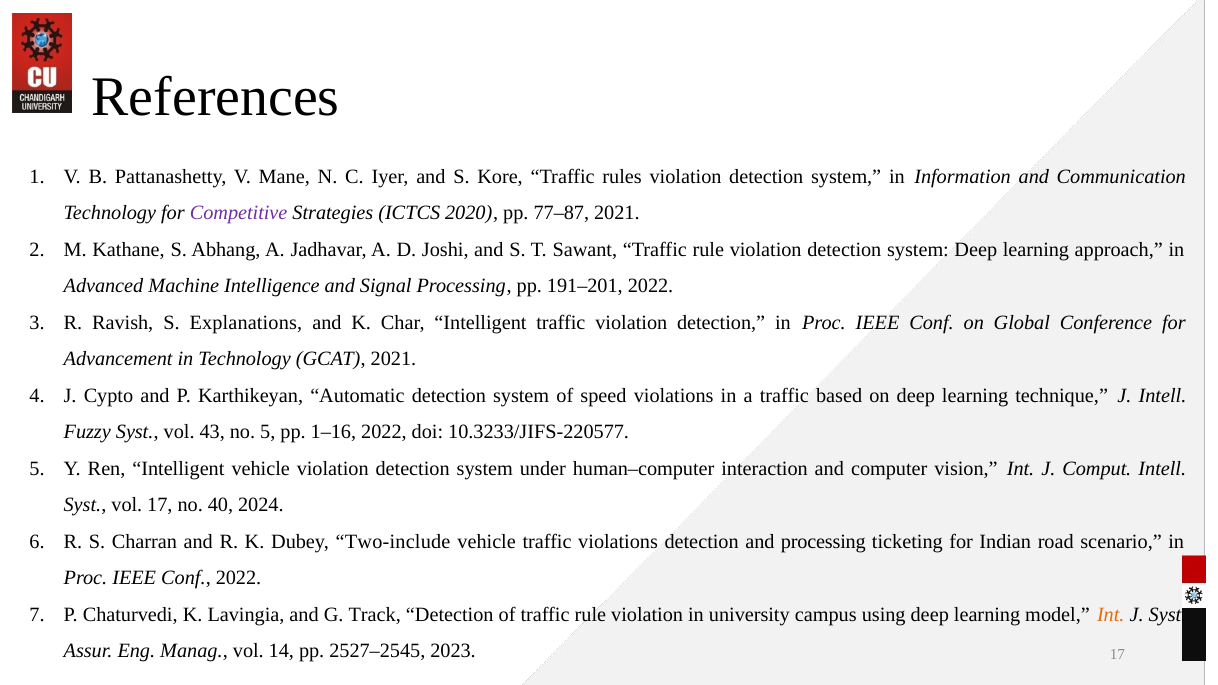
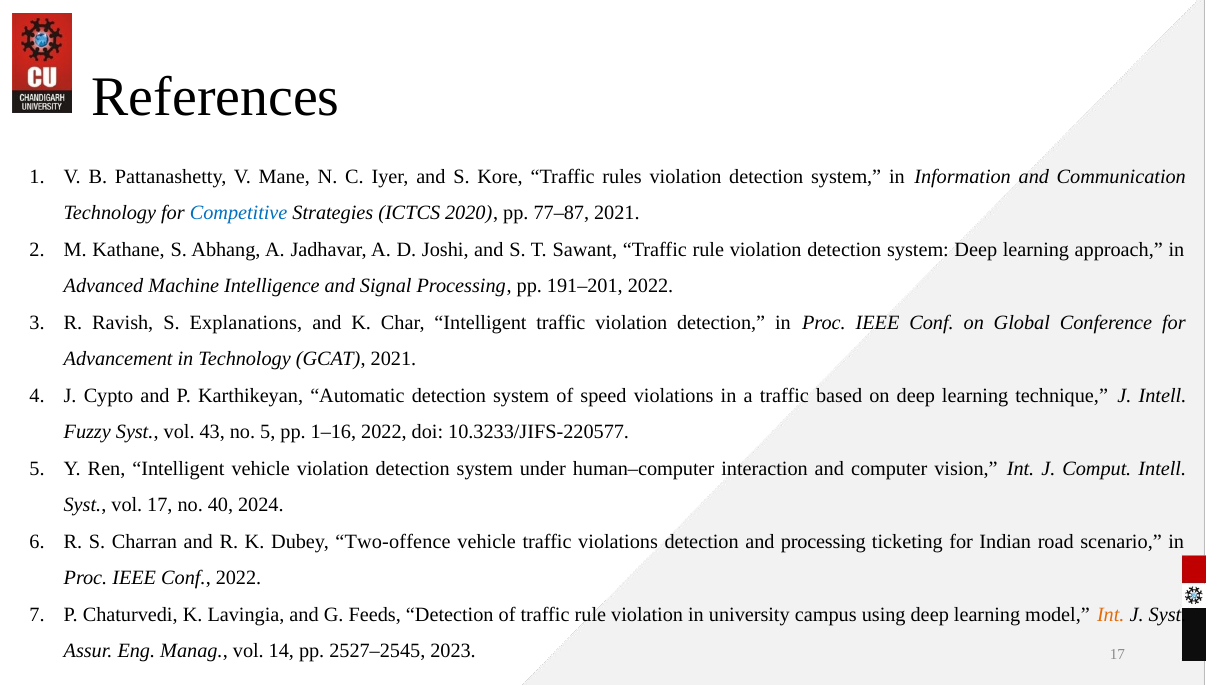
Competitive colour: purple -> blue (239, 213)
Two-include: Two-include -> Two-offence (393, 542)
Track: Track -> Feeds (375, 615)
